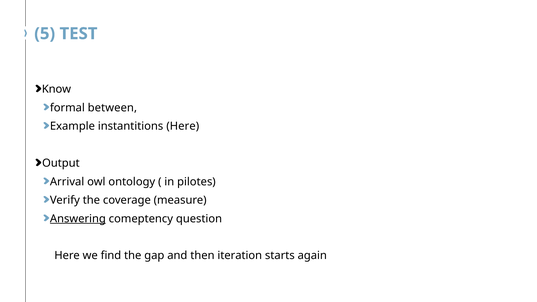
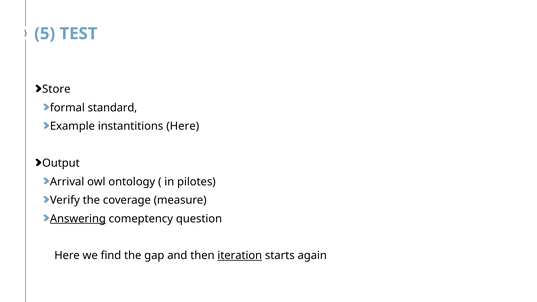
Know: Know -> Store (56, 89)
between: between -> standard (112, 108)
iteration underline: none -> present (240, 256)
